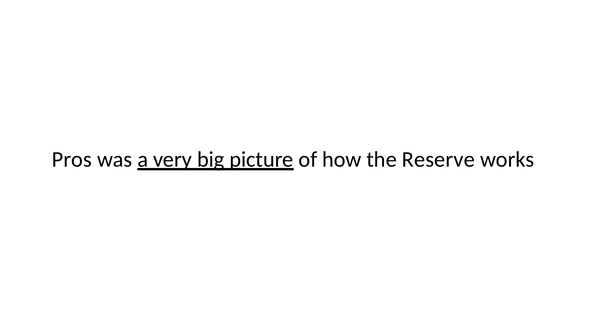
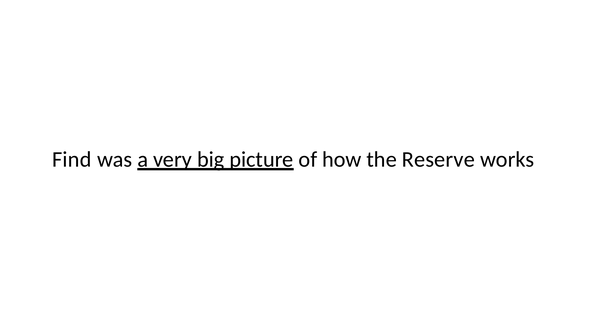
Pros: Pros -> Find (72, 159)
